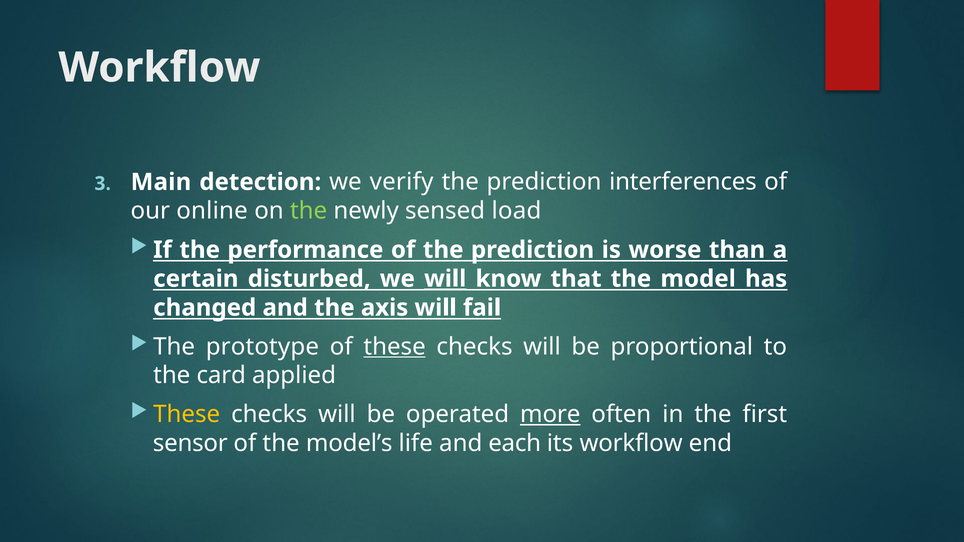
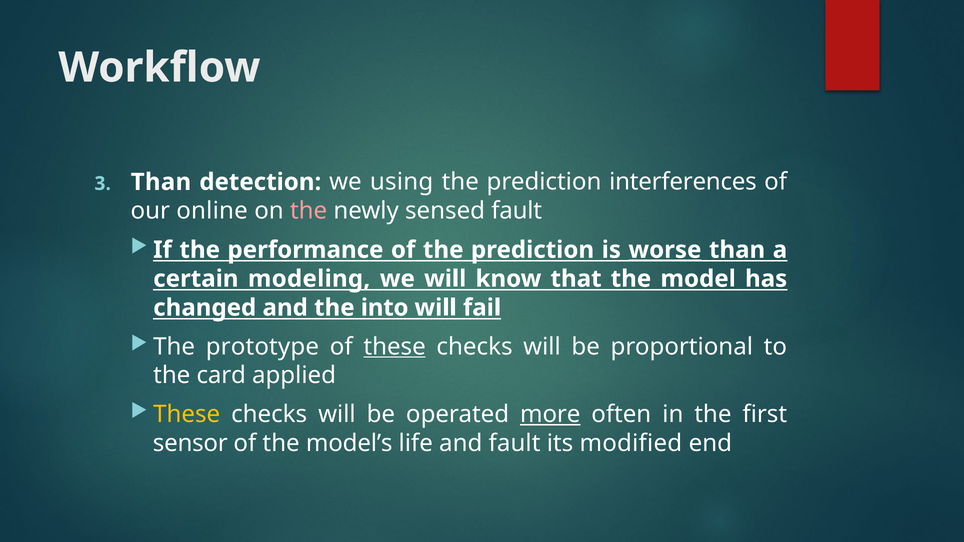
Main: Main -> Than (161, 182)
verify: verify -> using (402, 182)
the colour: light green -> pink (309, 211)
sensed load: load -> fault (517, 211)
worse underline: none -> present (665, 250)
disturbed: disturbed -> modeling (309, 279)
will underline: present -> none (445, 279)
axis: axis -> into (385, 308)
and each: each -> fault (515, 444)
its workflow: workflow -> modified (631, 444)
